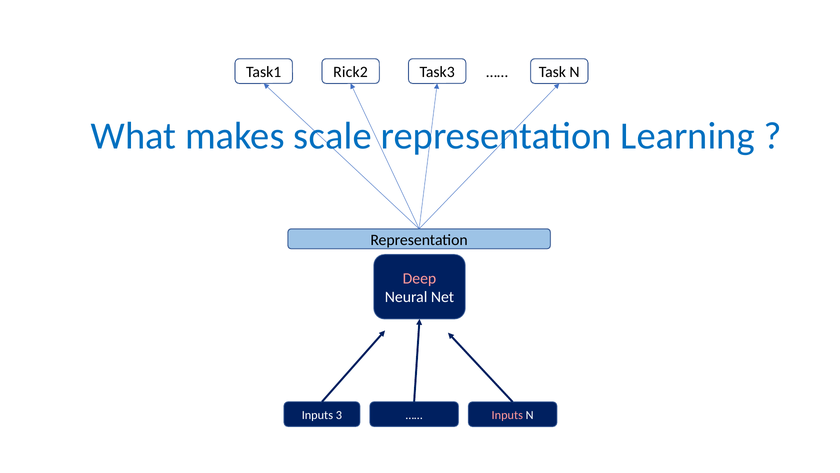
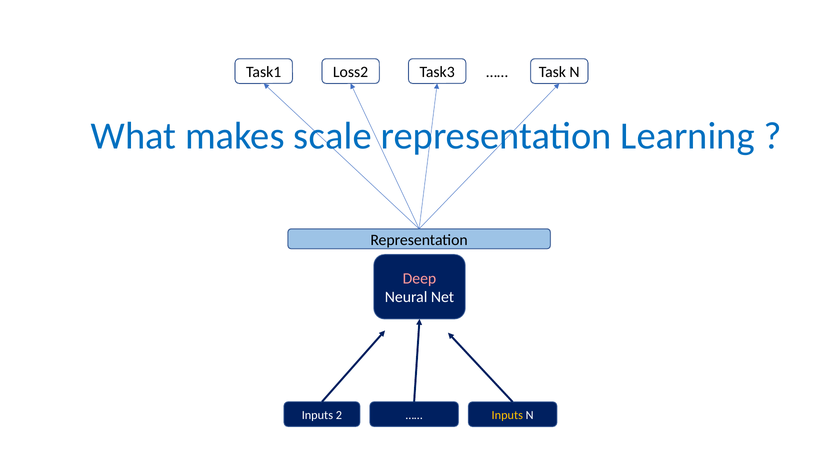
Rick2: Rick2 -> Loss2 (351, 72)
3: 3 -> 2 (339, 415)
Inputs colour: pink -> yellow (507, 415)
